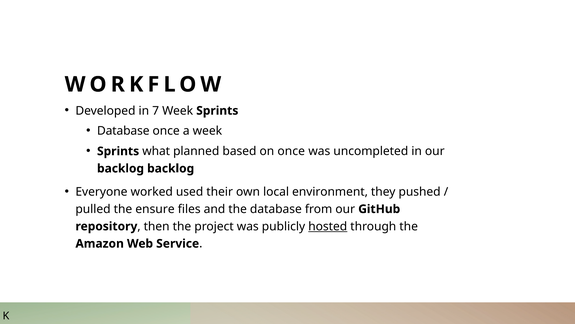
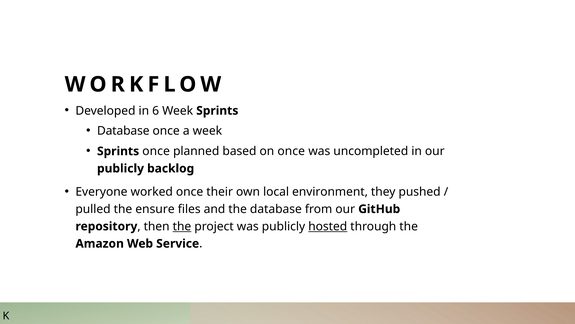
7: 7 -> 6 (156, 111)
Sprints what: what -> once (156, 151)
backlog: backlog -> publicly (121, 168)
worked used: used -> once (190, 191)
the underline: none -> present (182, 226)
